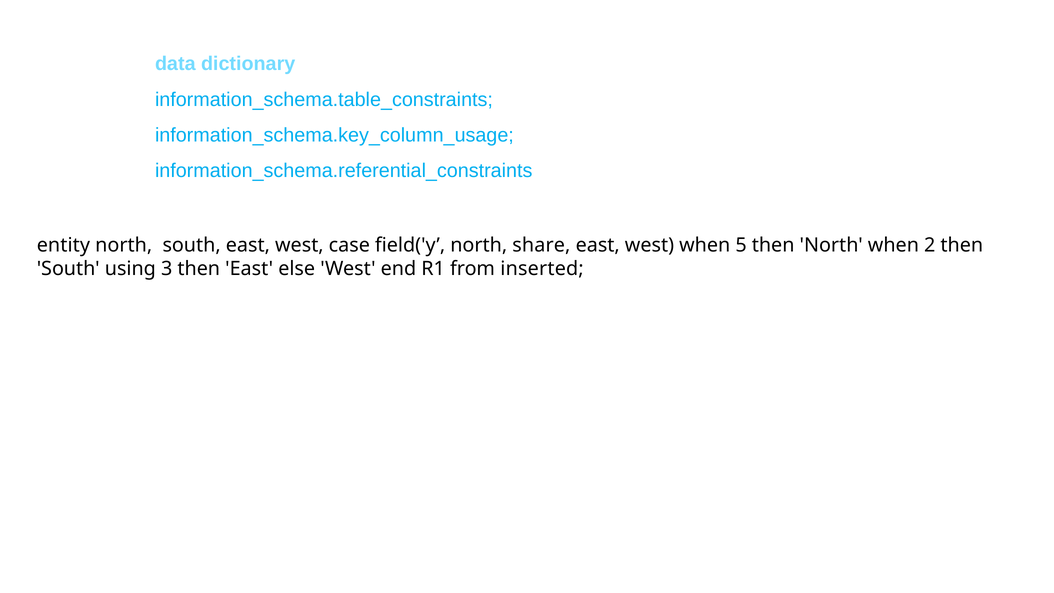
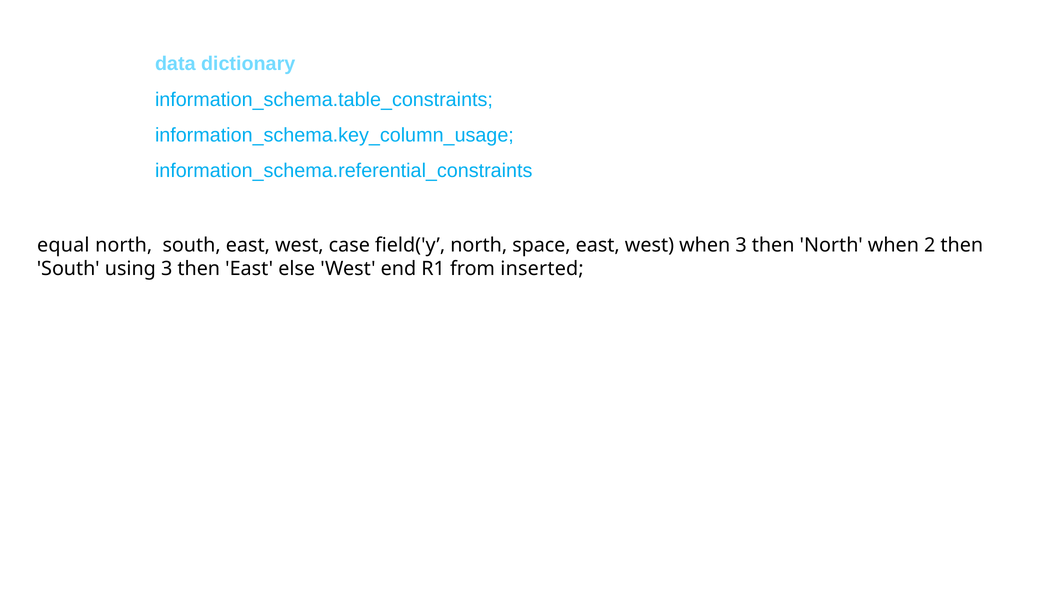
entity: entity -> equal (63, 245)
share: share -> space (541, 245)
when 5: 5 -> 3 (741, 245)
